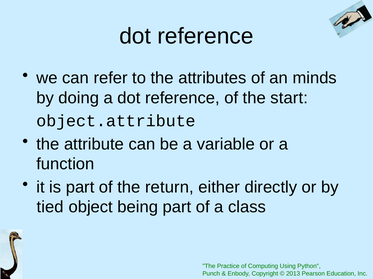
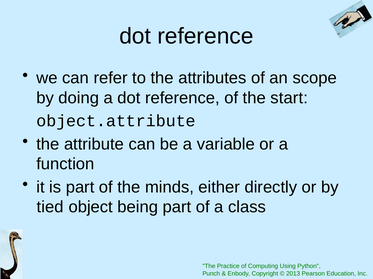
minds: minds -> scope (315, 78)
return: return -> minds (169, 188)
